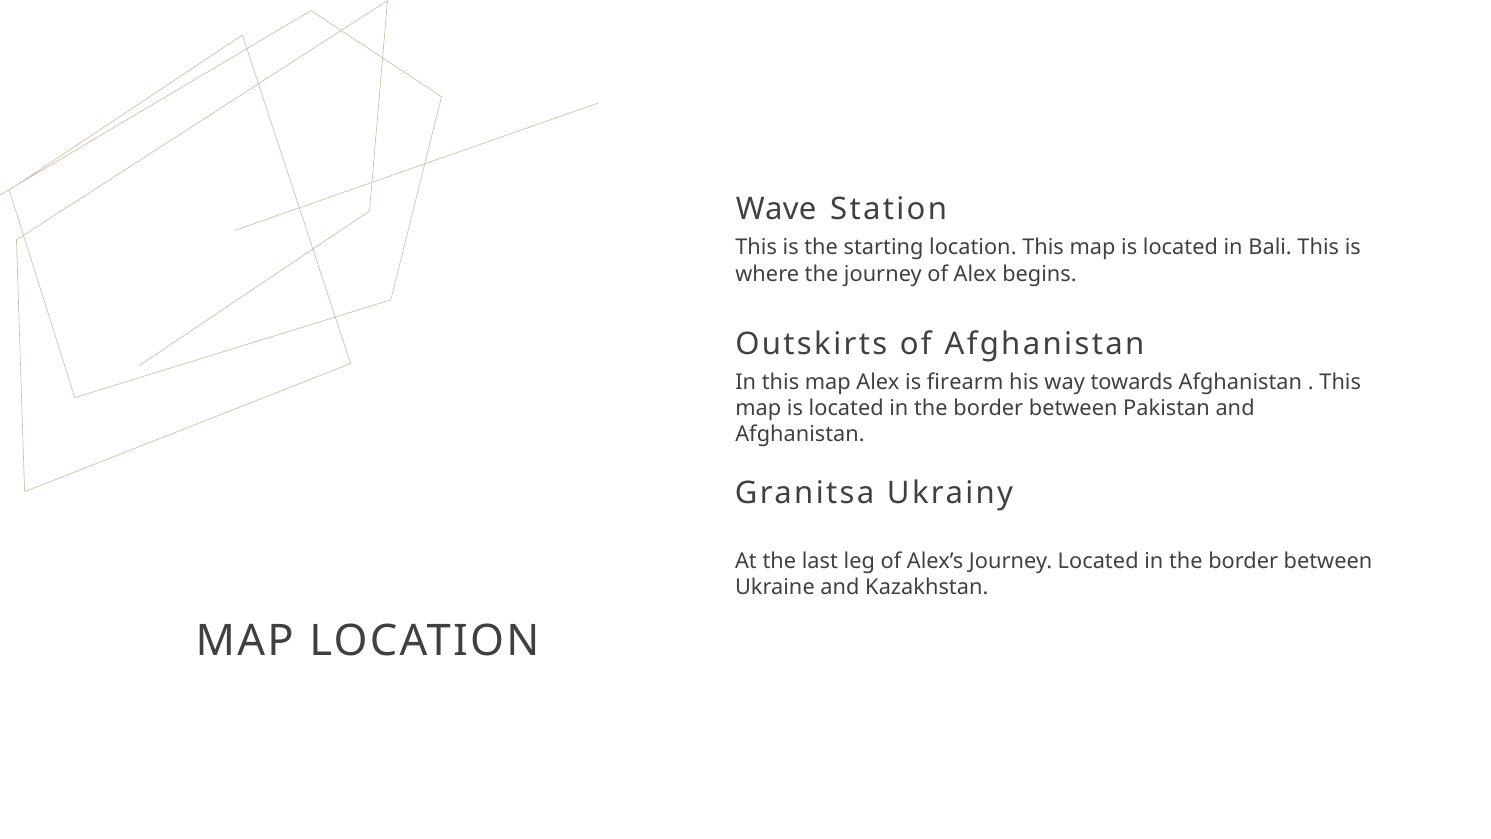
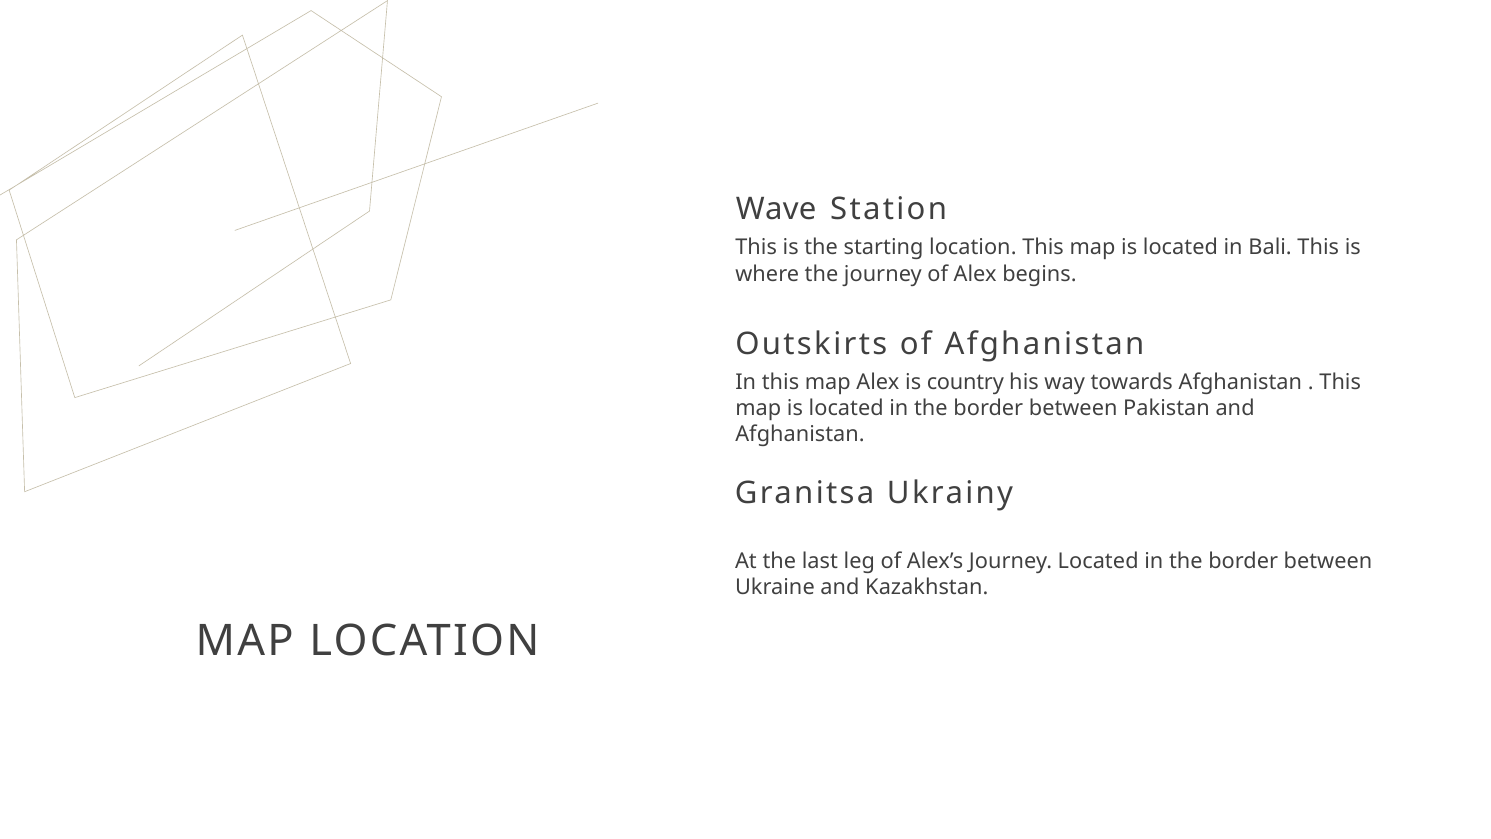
firearm: firearm -> country (965, 382)
